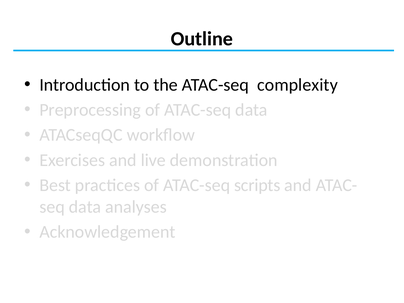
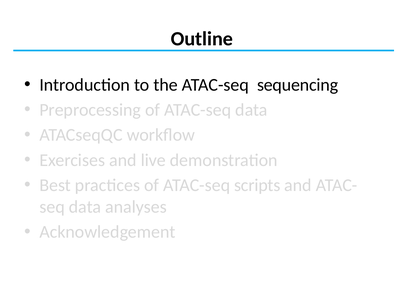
complexity: complexity -> sequencing (298, 85)
